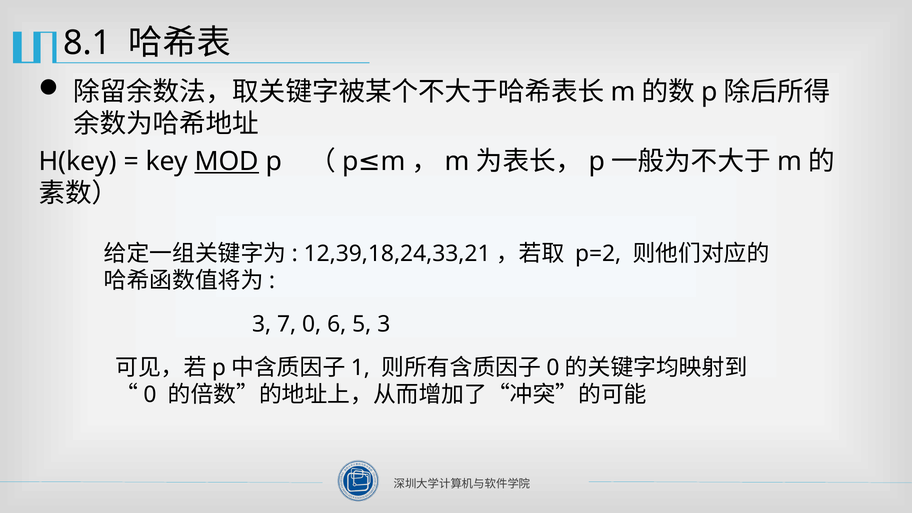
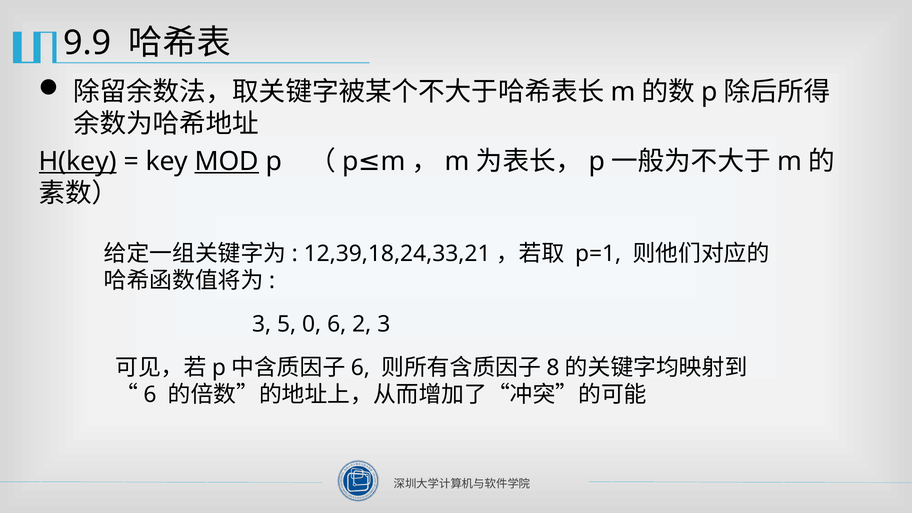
8.1: 8.1 -> 9.9 (87, 43)
H(key underline: none -> present (78, 161)
p=2: p=2 -> p=1 (598, 254)
7: 7 -> 5 (287, 324)
5: 5 -> 2 (362, 324)
1: 1 -> 6 (360, 368)
0: 0 -> 8 (553, 368)
0: 0 -> 6 (150, 395)
